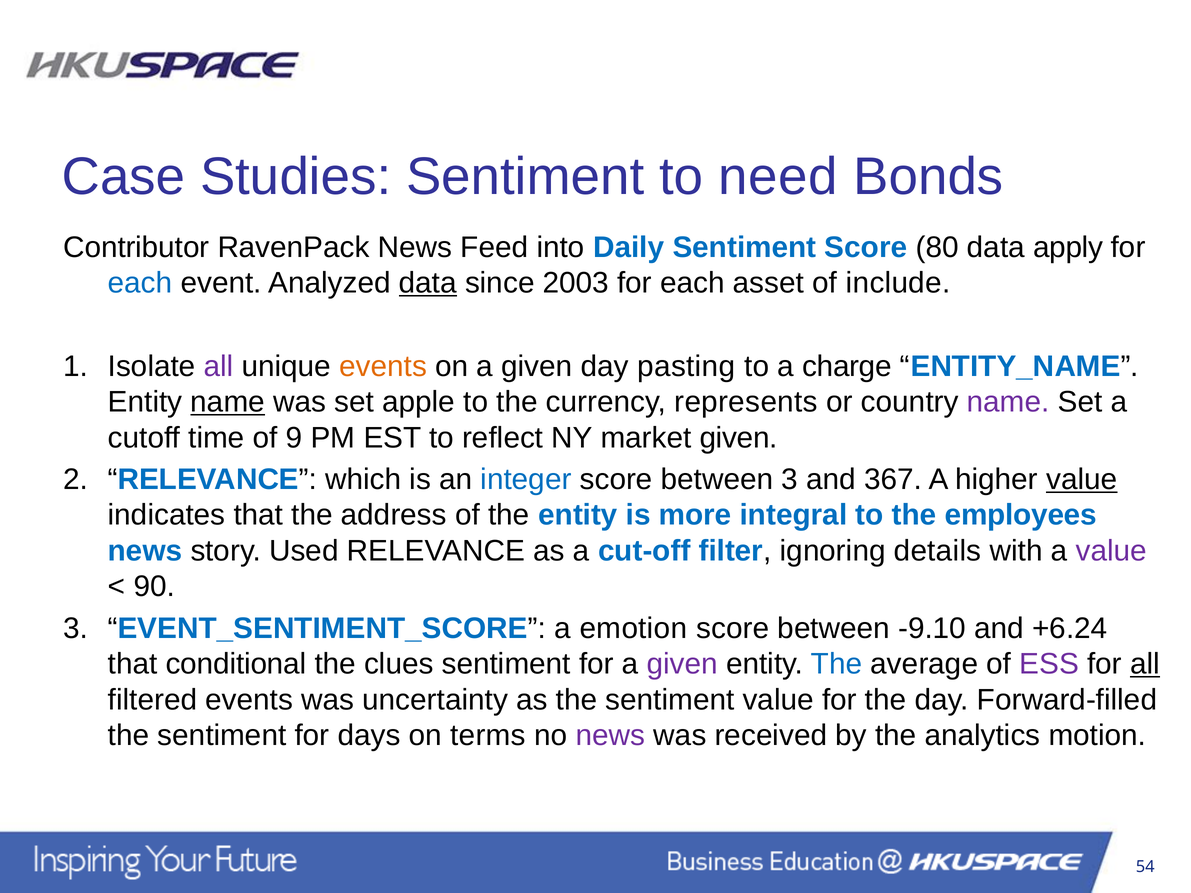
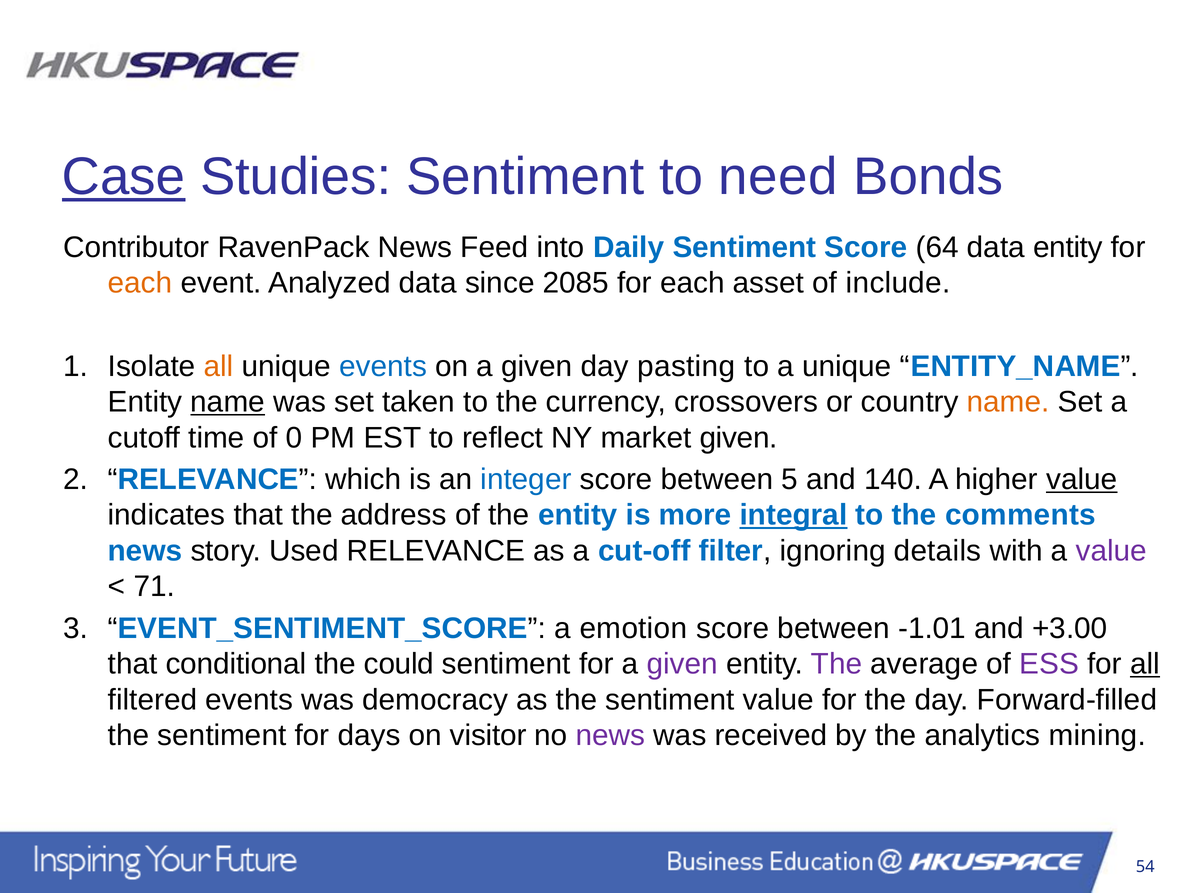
Case underline: none -> present (124, 177)
80: 80 -> 64 (937, 247)
data apply: apply -> entity (1068, 247)
each colour: blue -> orange (140, 283)
data underline: present -> none (428, 283)
2003: 2003 -> 2085 (576, 283)
all colour: purple -> orange (219, 366)
events colour: orange -> blue (383, 366)
a charge: charge -> unique (847, 366)
apple: apple -> taken (419, 402)
represents: represents -> crossovers (746, 402)
name colour: purple -> orange (1008, 402)
9: 9 -> 0 (294, 438)
between 3: 3 -> 5 (790, 480)
367: 367 -> 140 (893, 480)
integral underline: none -> present (794, 515)
employees: employees -> comments (1021, 515)
90: 90 -> 71 (154, 587)
-9.10: -9.10 -> -1.01 (932, 628)
+6.24: +6.24 -> +3.00 (1070, 628)
clues: clues -> could (399, 664)
The colour: blue -> purple (837, 664)
uncertainty: uncertainty -> democracy (435, 700)
terms: terms -> visitor (488, 736)
motion: motion -> mining (1097, 736)
